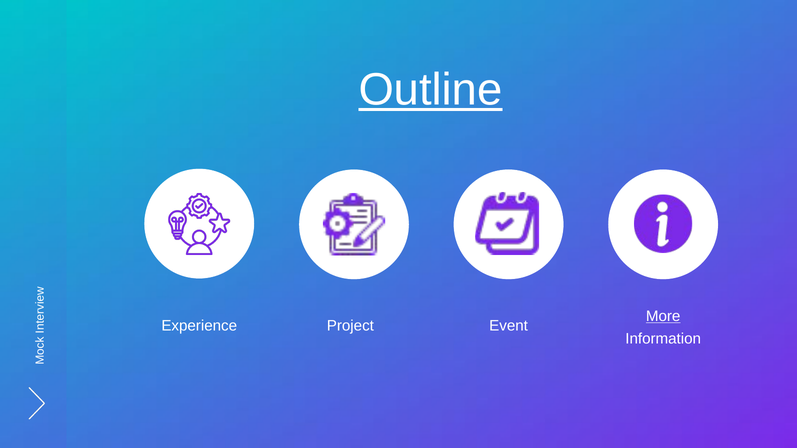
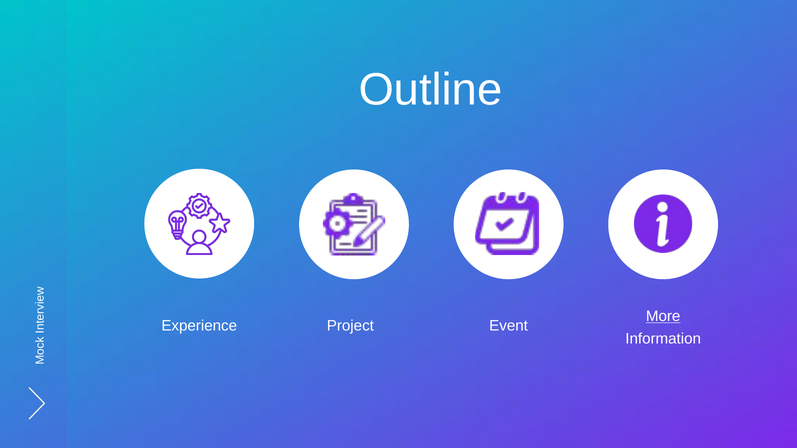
Outline underline: present -> none (431, 90)
